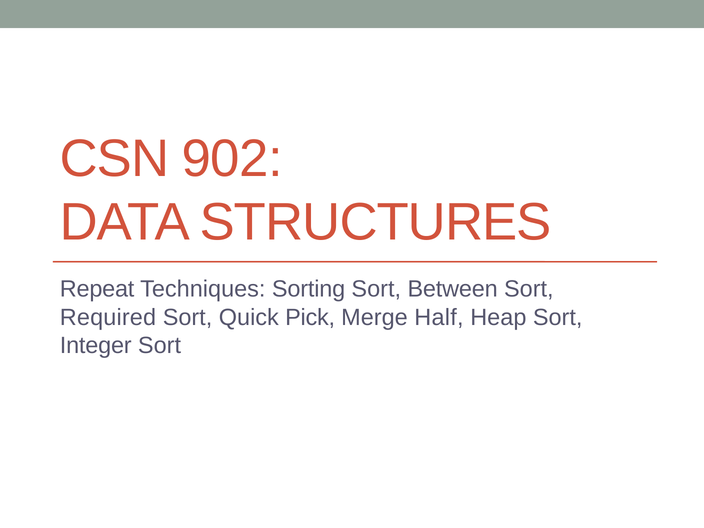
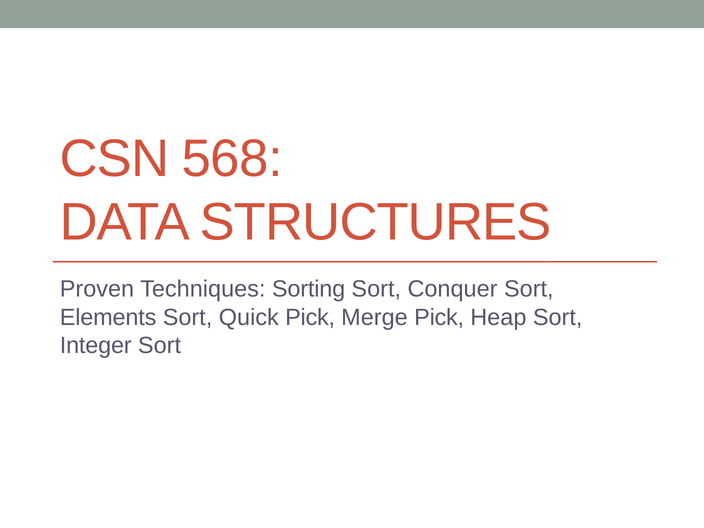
902: 902 -> 568 (232, 159)
Repeat: Repeat -> Proven (97, 289)
Between: Between -> Conquer (453, 289)
Required: Required -> Elements (108, 317)
Merge Half: Half -> Pick (439, 317)
